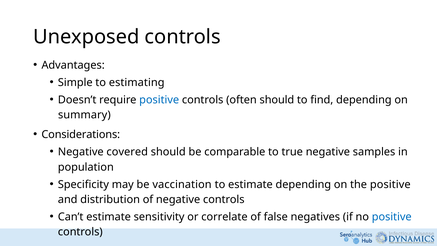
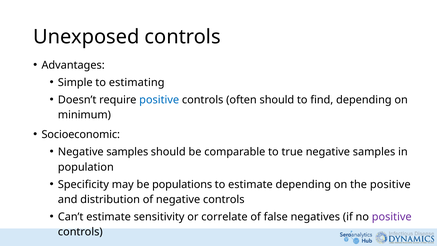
summary: summary -> minimum (84, 115)
Considerations: Considerations -> Socioeconomic (81, 135)
covered: covered -> samples (127, 152)
vaccination: vaccination -> populations (182, 184)
positive colour: blue -> purple (392, 217)
